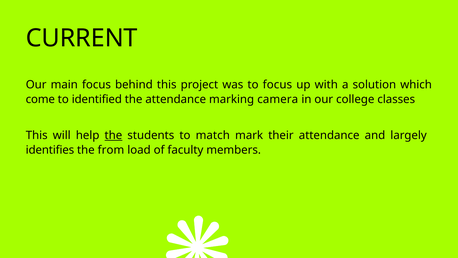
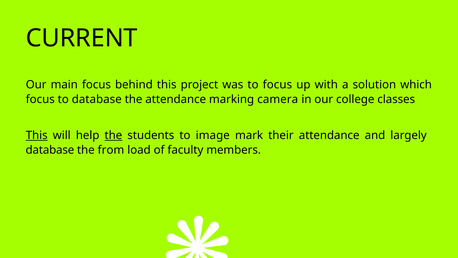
come: come -> focus (40, 99)
to identified: identified -> database (97, 99)
This underline: none -> present (37, 135)
match: match -> image (213, 135)
identifies: identifies -> database (50, 150)
